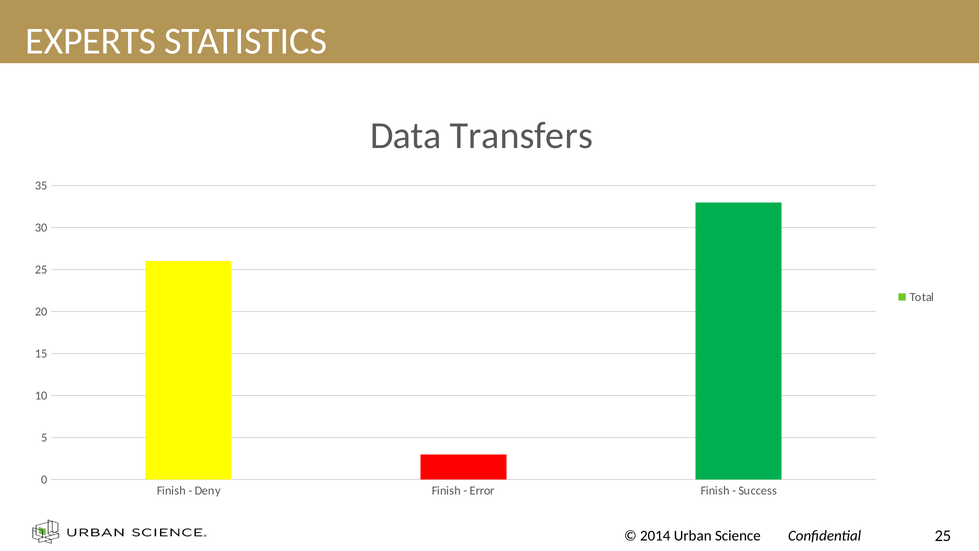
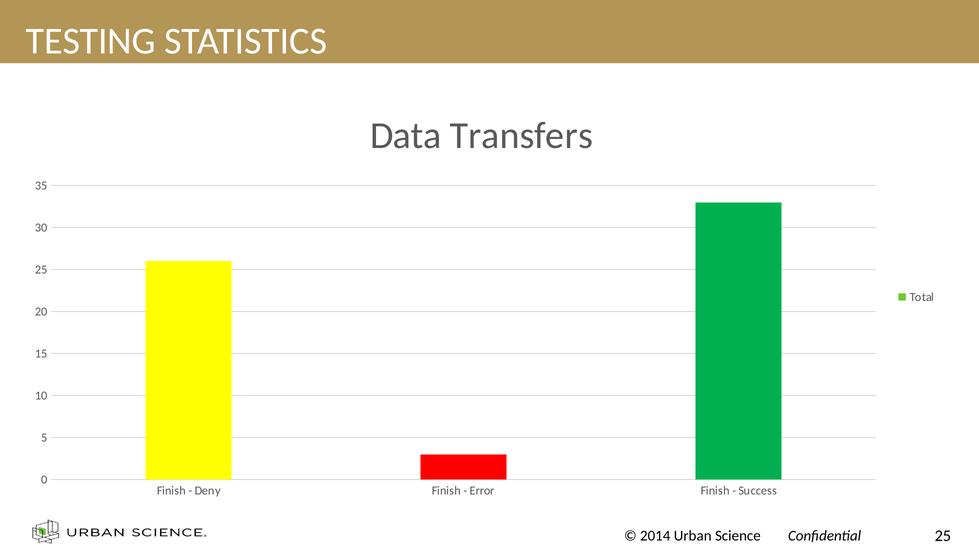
EXPERTS: EXPERTS -> TESTING (91, 41)
